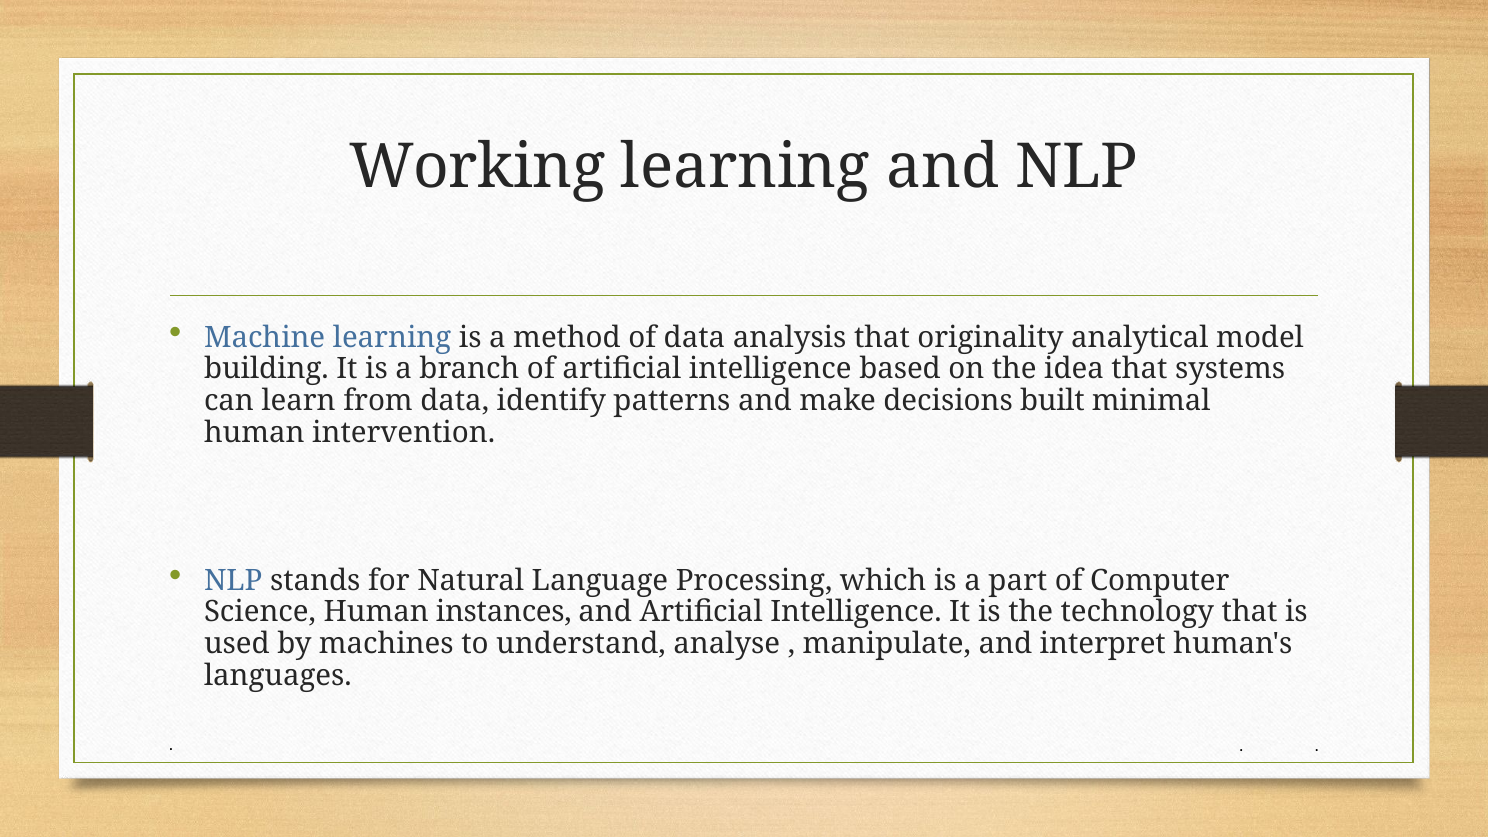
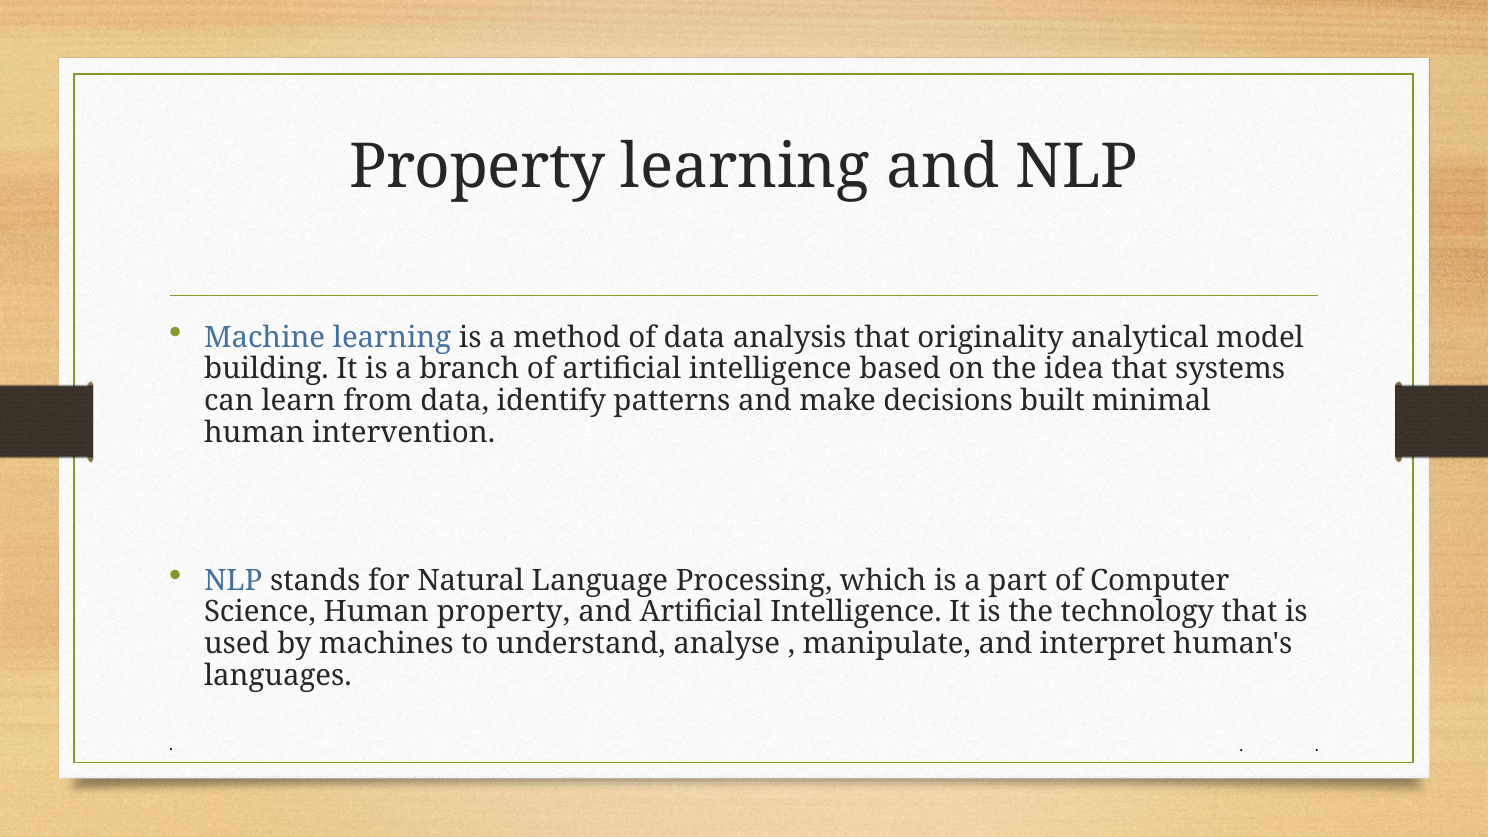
Working: Working -> Property (477, 167)
Human instances: instances -> property (504, 612)
